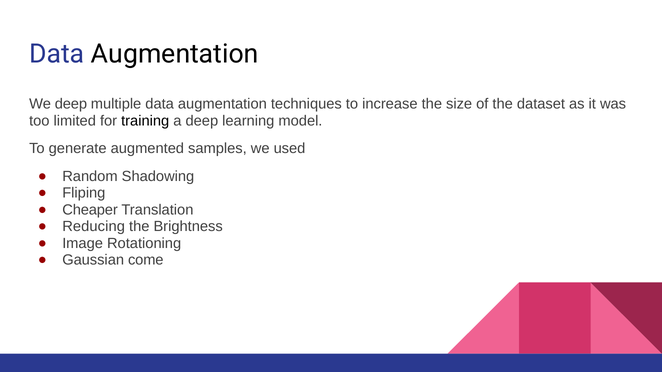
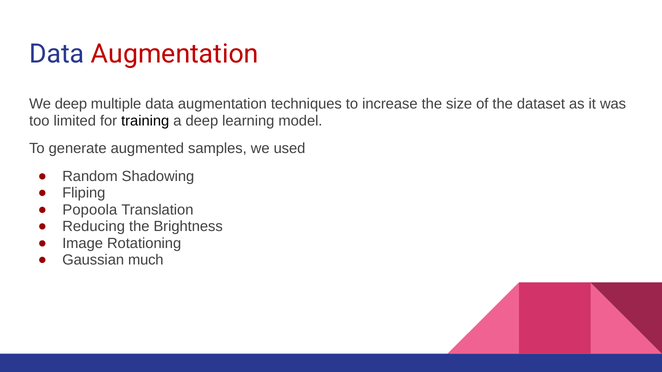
Augmentation colour: black -> red (175, 54)
Cheaper: Cheaper -> Popoola (90, 210)
come: come -> much (146, 260)
